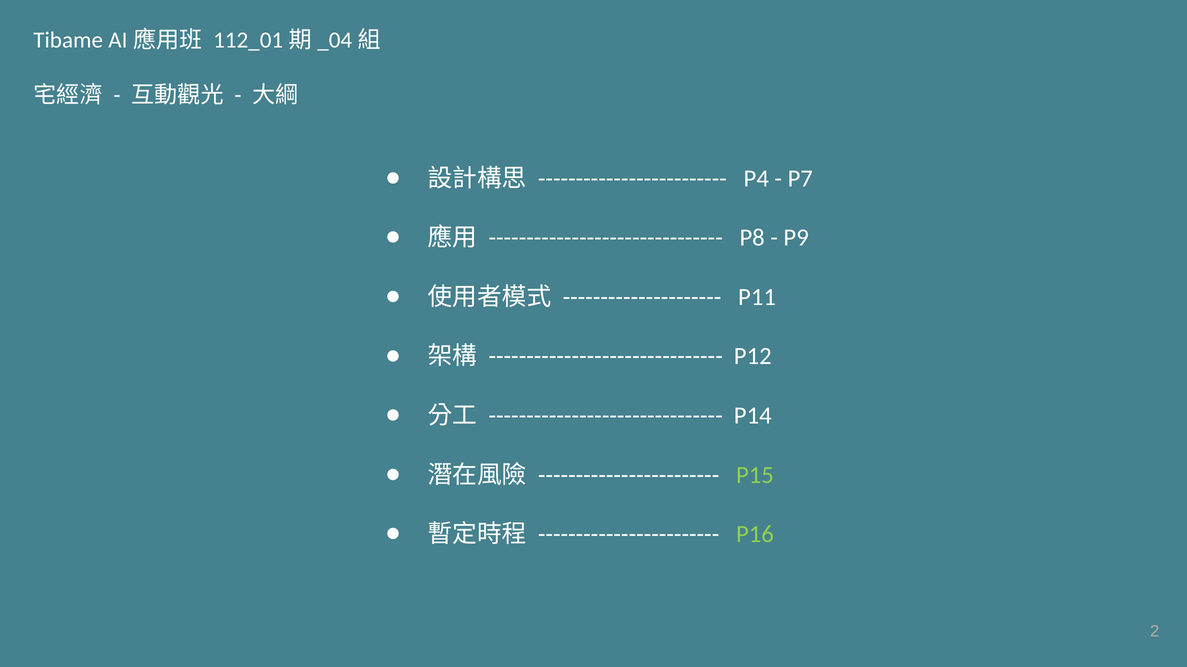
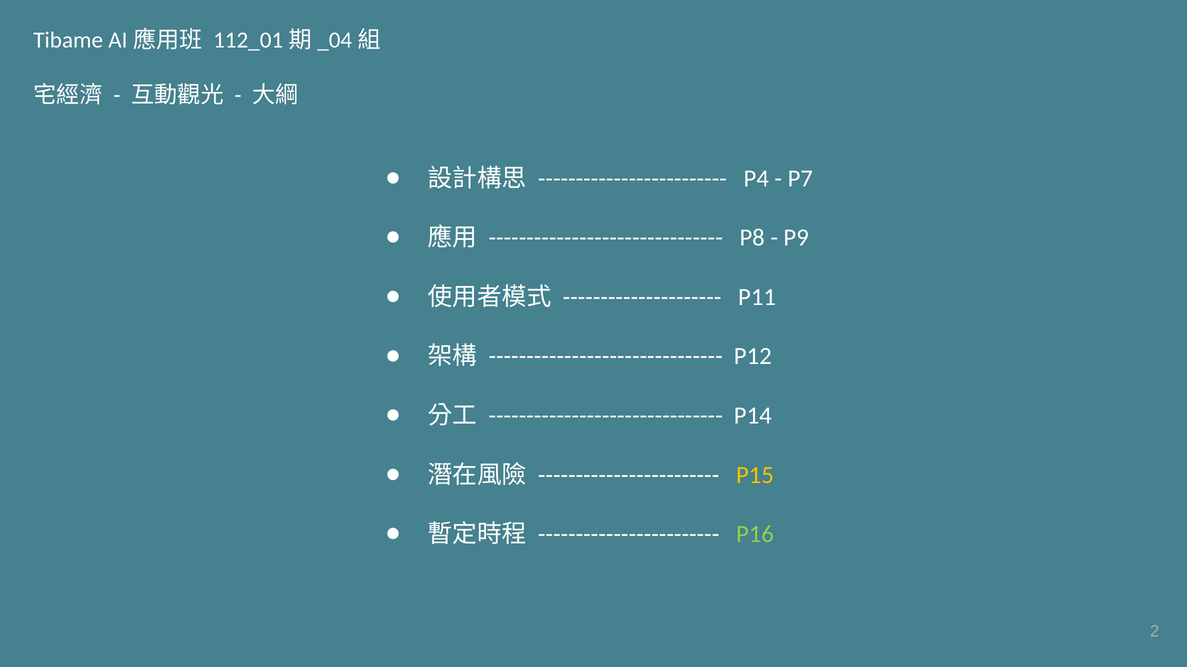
P15 colour: light green -> yellow (755, 475)
